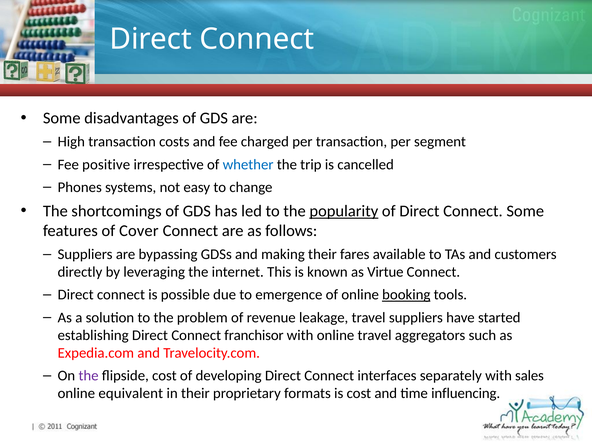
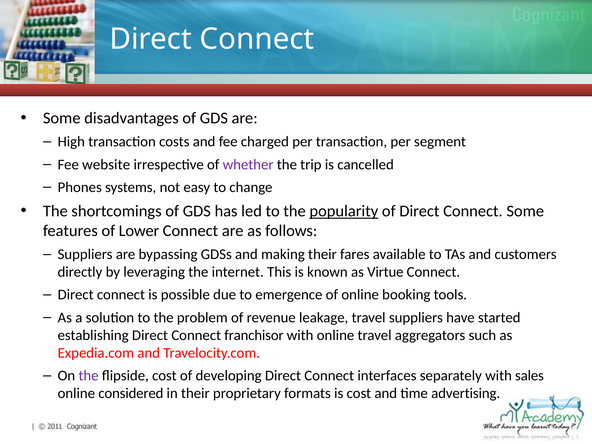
positive: positive -> website (106, 164)
whether colour: blue -> purple (248, 164)
Cover: Cover -> Lower (139, 231)
booking underline: present -> none (406, 295)
equivalent: equivalent -> considered (131, 393)
influencing: influencing -> advertising (466, 393)
